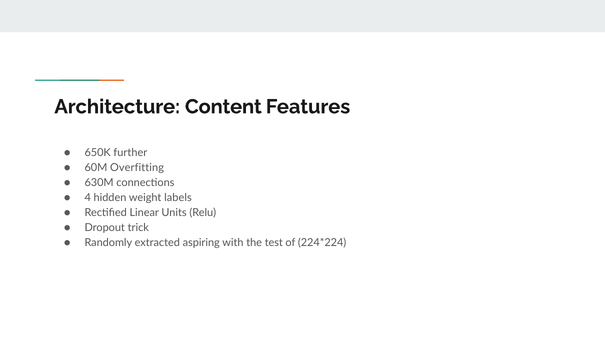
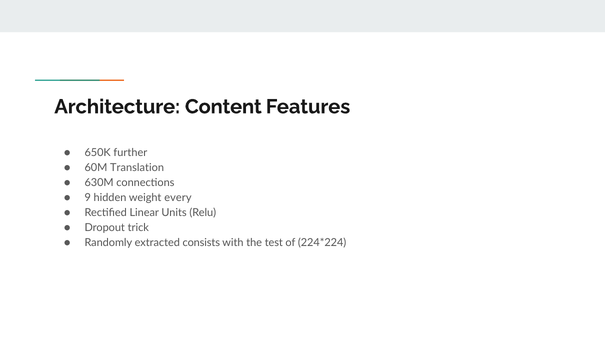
Overfitting: Overfitting -> Translation (137, 168)
4: 4 -> 9 (88, 198)
labels: labels -> every (178, 198)
aspiring: aspiring -> consists (201, 243)
